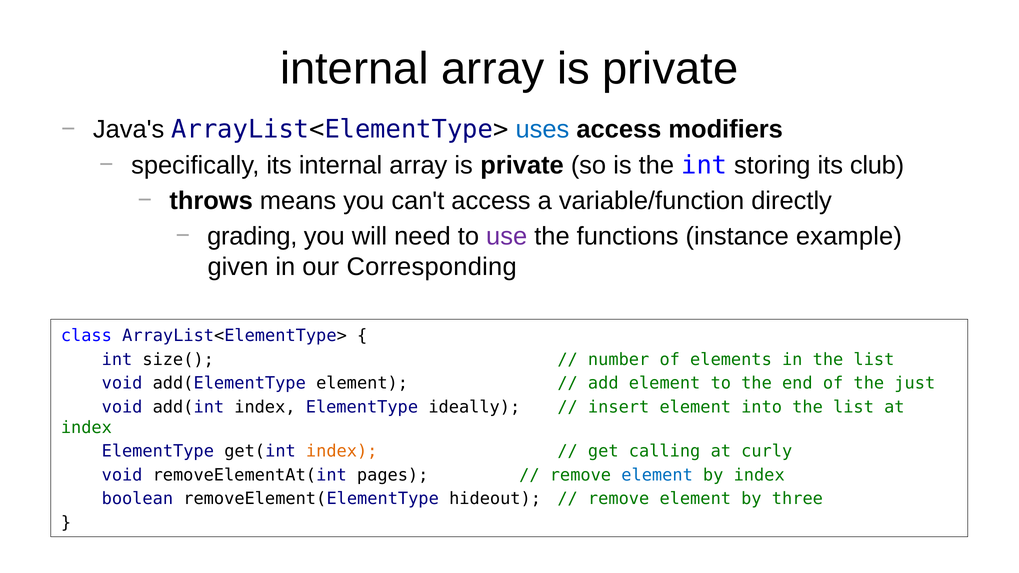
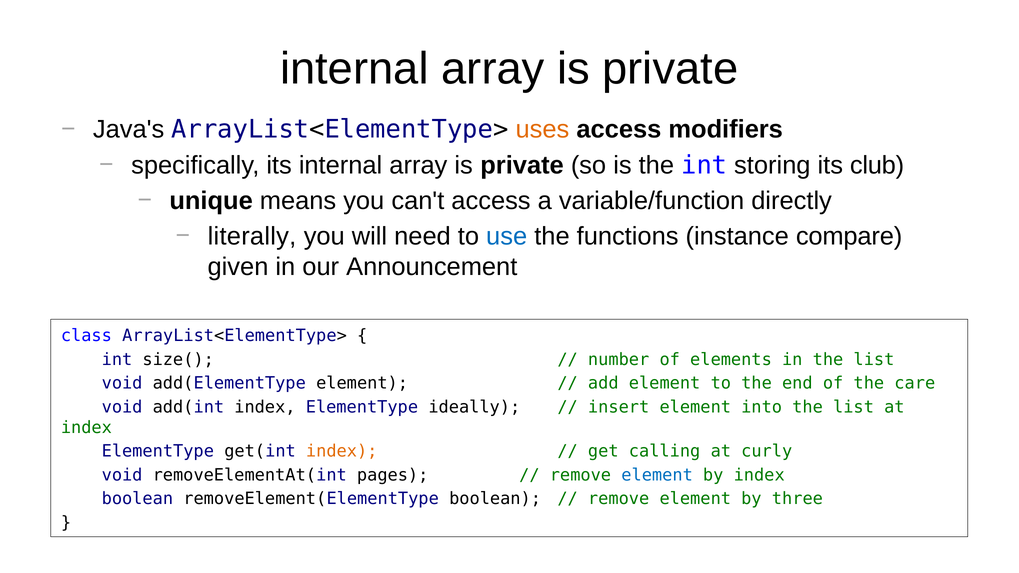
uses colour: blue -> orange (542, 130)
throws: throws -> unique (211, 201)
grading: grading -> literally (252, 237)
use colour: purple -> blue (507, 237)
example: example -> compare (849, 237)
Corresponding: Corresponding -> Announcement (432, 267)
just: just -> care (915, 384)
removeElement(ElementType hideout: hideout -> boolean (495, 499)
